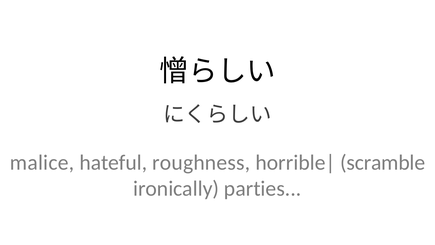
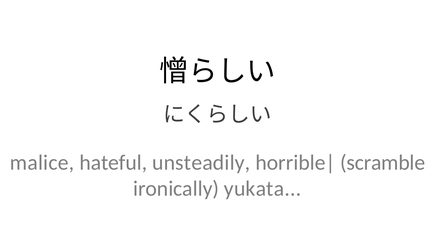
roughness: roughness -> unsteadily (201, 162)
parties: parties -> yukata (263, 189)
